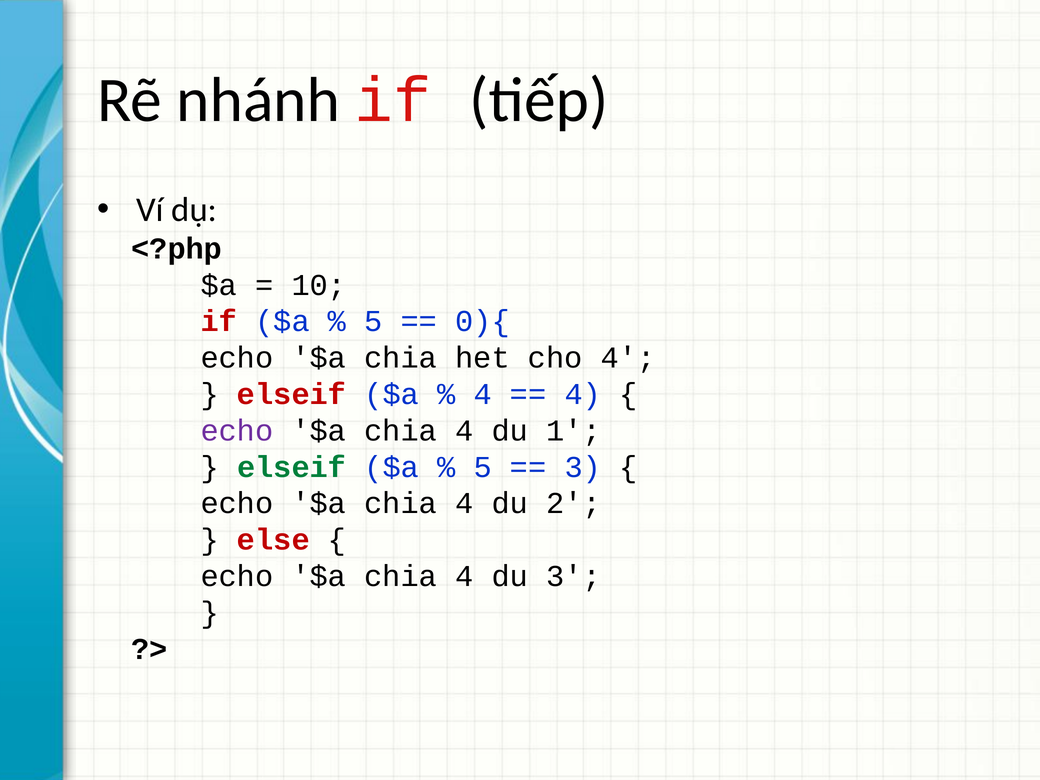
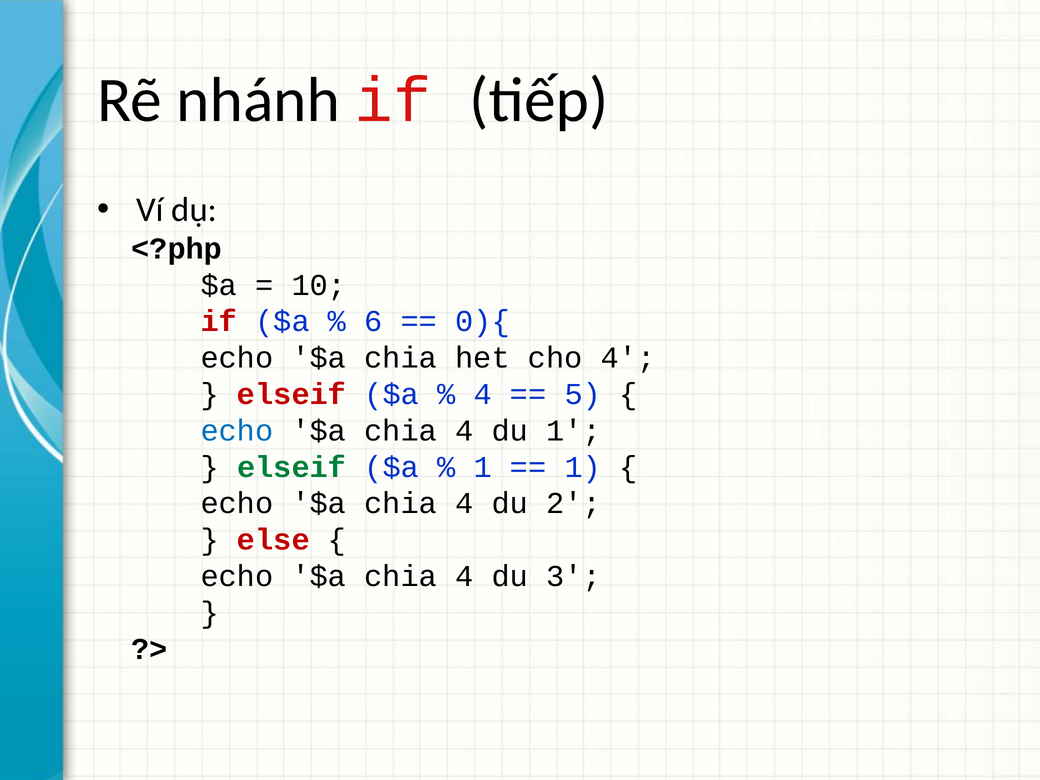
5: 5 -> 6 (373, 321)
4: 4 -> 5 (583, 394)
echo colour: purple -> blue (237, 431)
5: 5 -> 1 (483, 467)
3: 3 -> 1 (583, 467)
